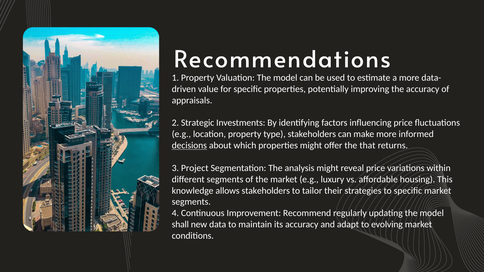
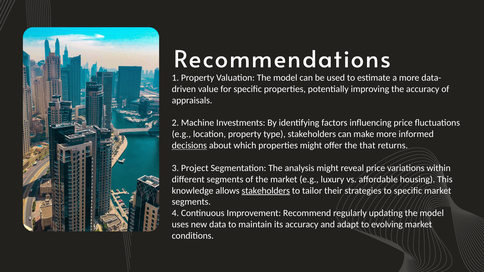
Strategic: Strategic -> Machine (198, 123)
stakeholders underline: none -> present (266, 191)
shall: shall -> uses (180, 225)
